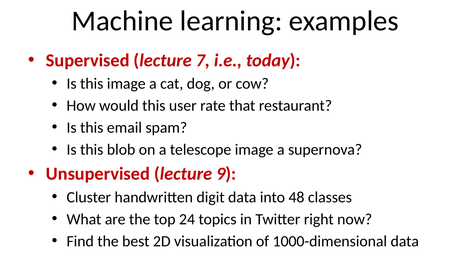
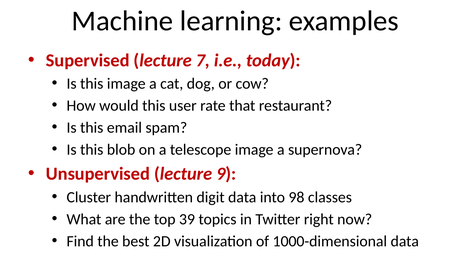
48: 48 -> 98 (296, 197)
24: 24 -> 39 (187, 219)
